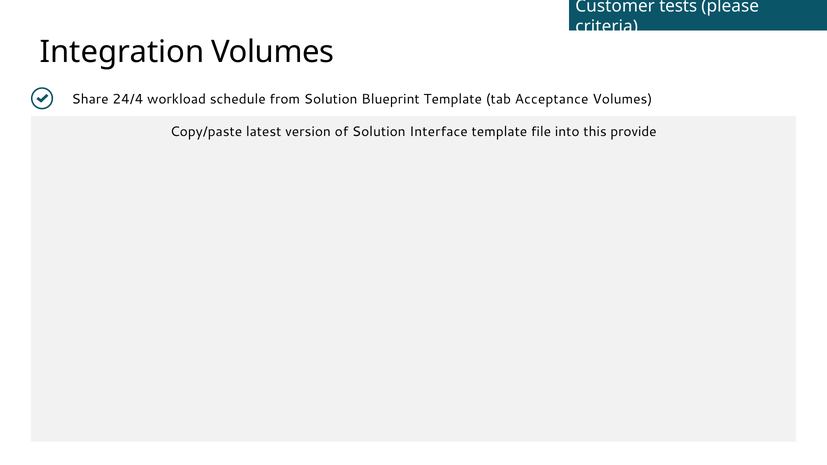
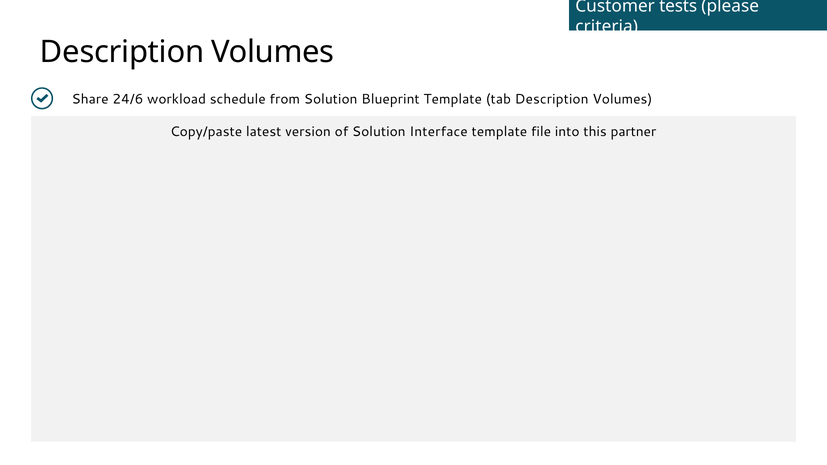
Integration: Integration -> Description (122, 52)
24/4: 24/4 -> 24/6 (128, 99)
tab Acceptance: Acceptance -> Description (552, 99)
provide: provide -> partner (633, 132)
